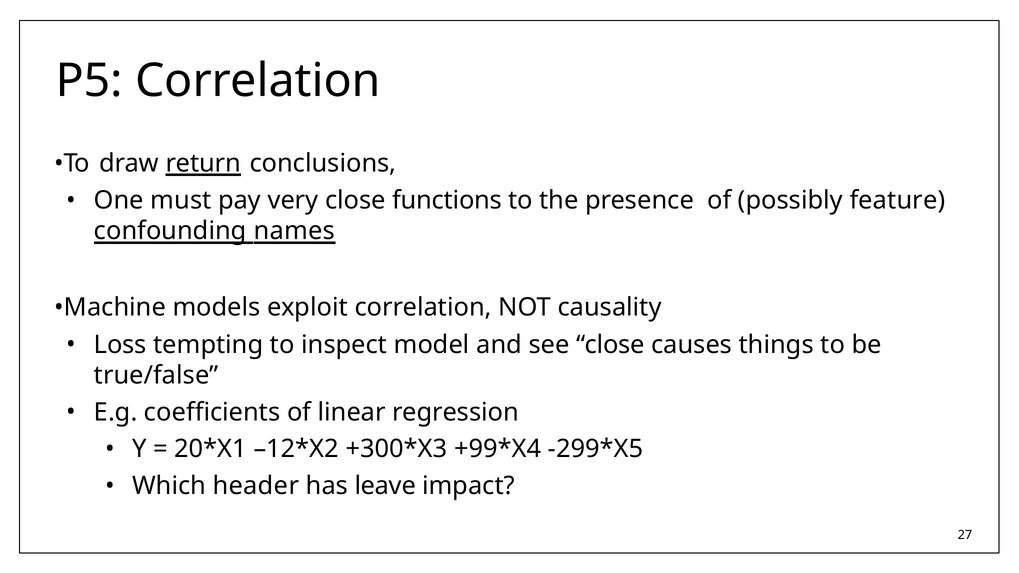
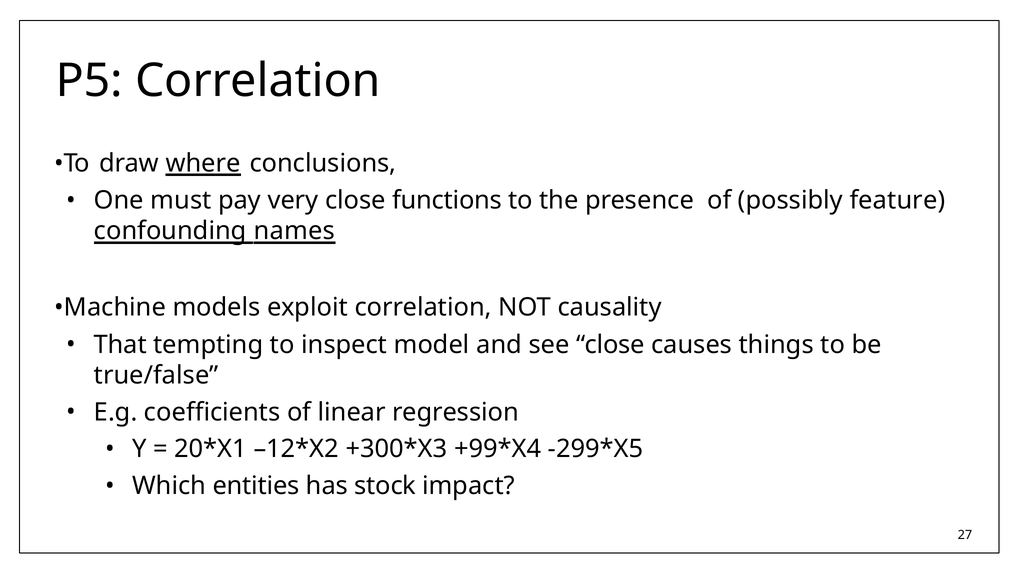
return: return -> where (203, 163)
Loss: Loss -> That (120, 345)
header: header -> entities (256, 486)
leave: leave -> stock (385, 486)
